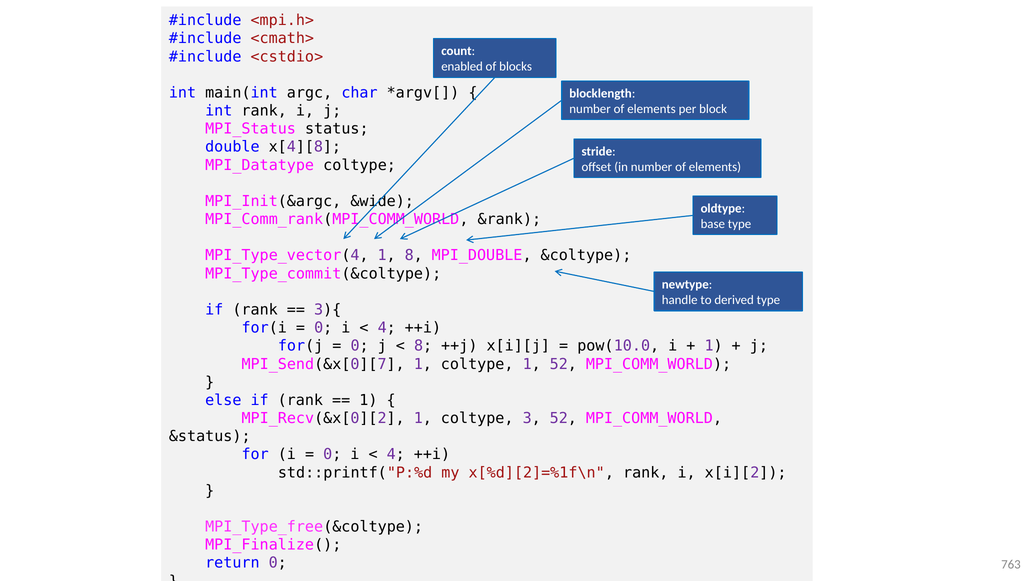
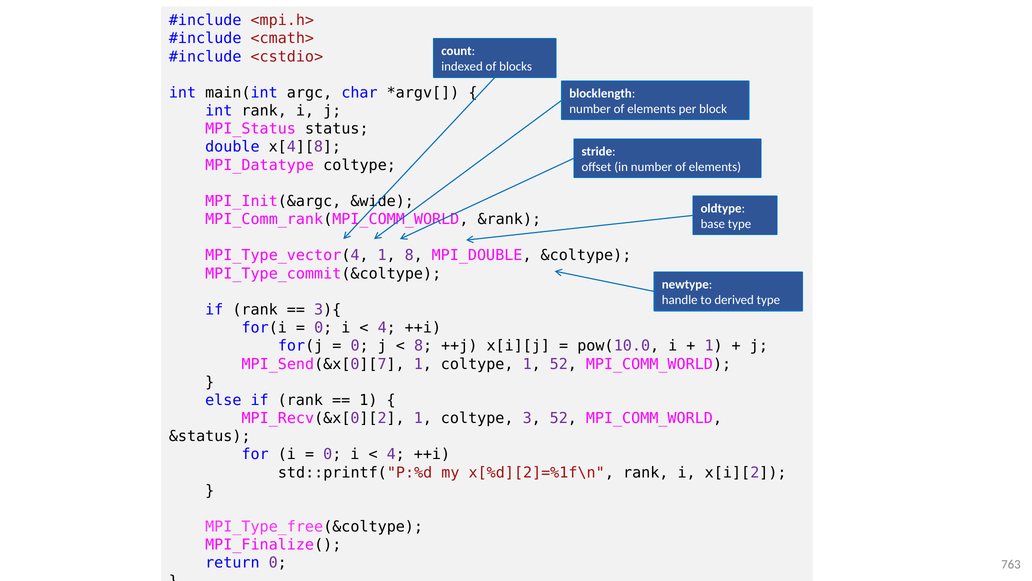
enabled: enabled -> indexed (462, 67)
